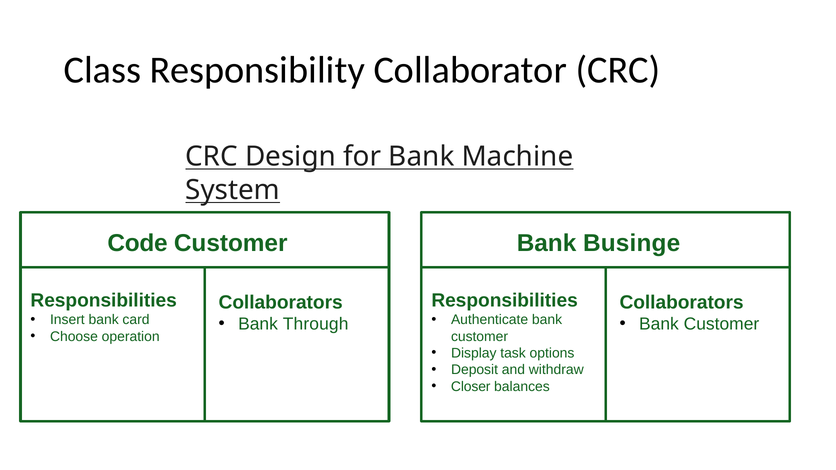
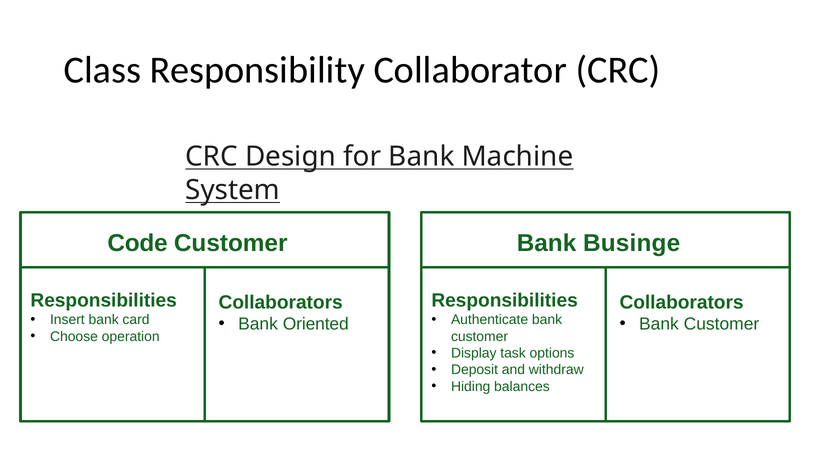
Through: Through -> Oriented (316, 324)
Closer: Closer -> Hiding (471, 387)
